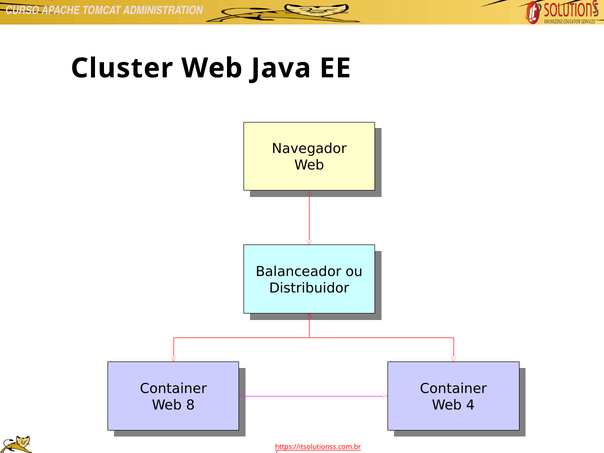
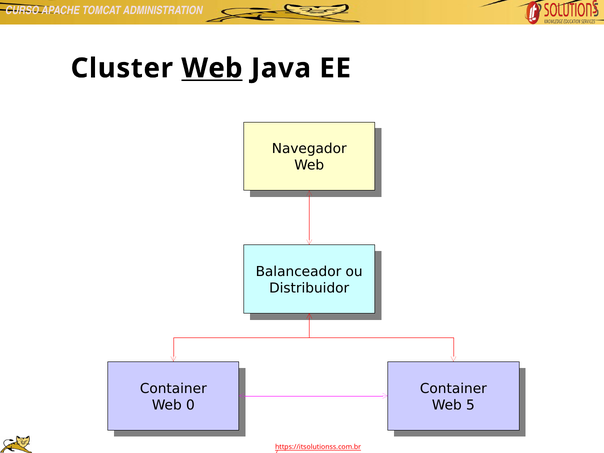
Web underline: none -> present (212, 68)
8: 8 -> 0 (190, 405)
4: 4 -> 5 (470, 405)
